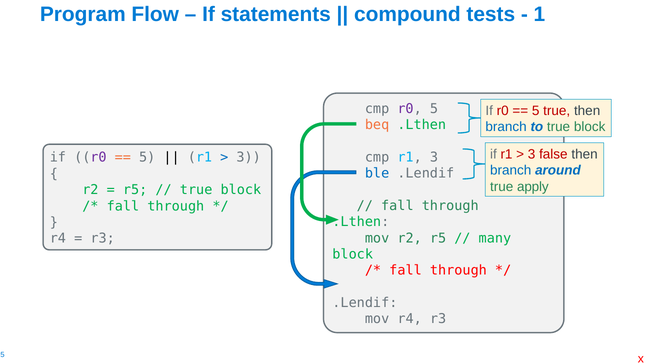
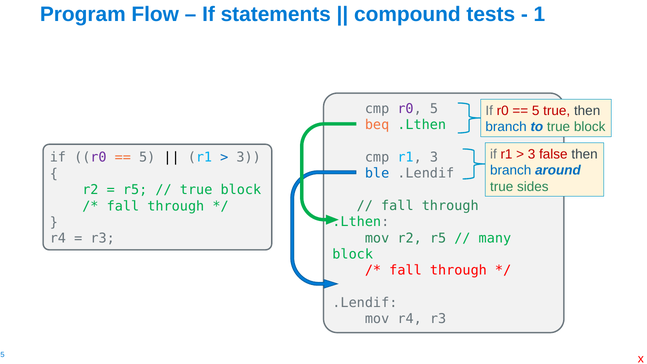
apply: apply -> sides (533, 187)
